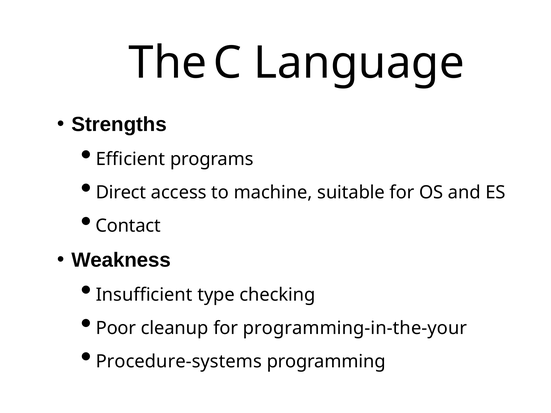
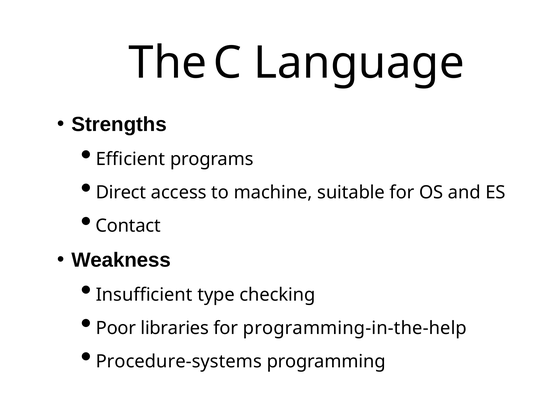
cleanup: cleanup -> libraries (175, 328)
programming-in-the-your: programming-in-the-your -> programming-in-the-help (355, 328)
